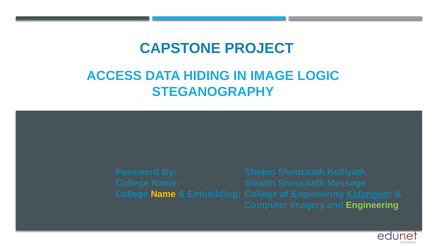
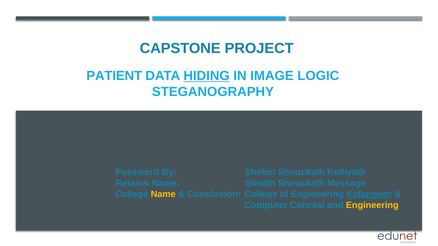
ACCESS: ACCESS -> PATIENT (114, 76)
HIDING underline: none -> present (207, 76)
College: College -> Retains (132, 183)
Embedding: Embedding -> Conclusion (214, 194)
Imagery: Imagery -> Conceal (307, 205)
Engineering colour: light green -> yellow (372, 205)
